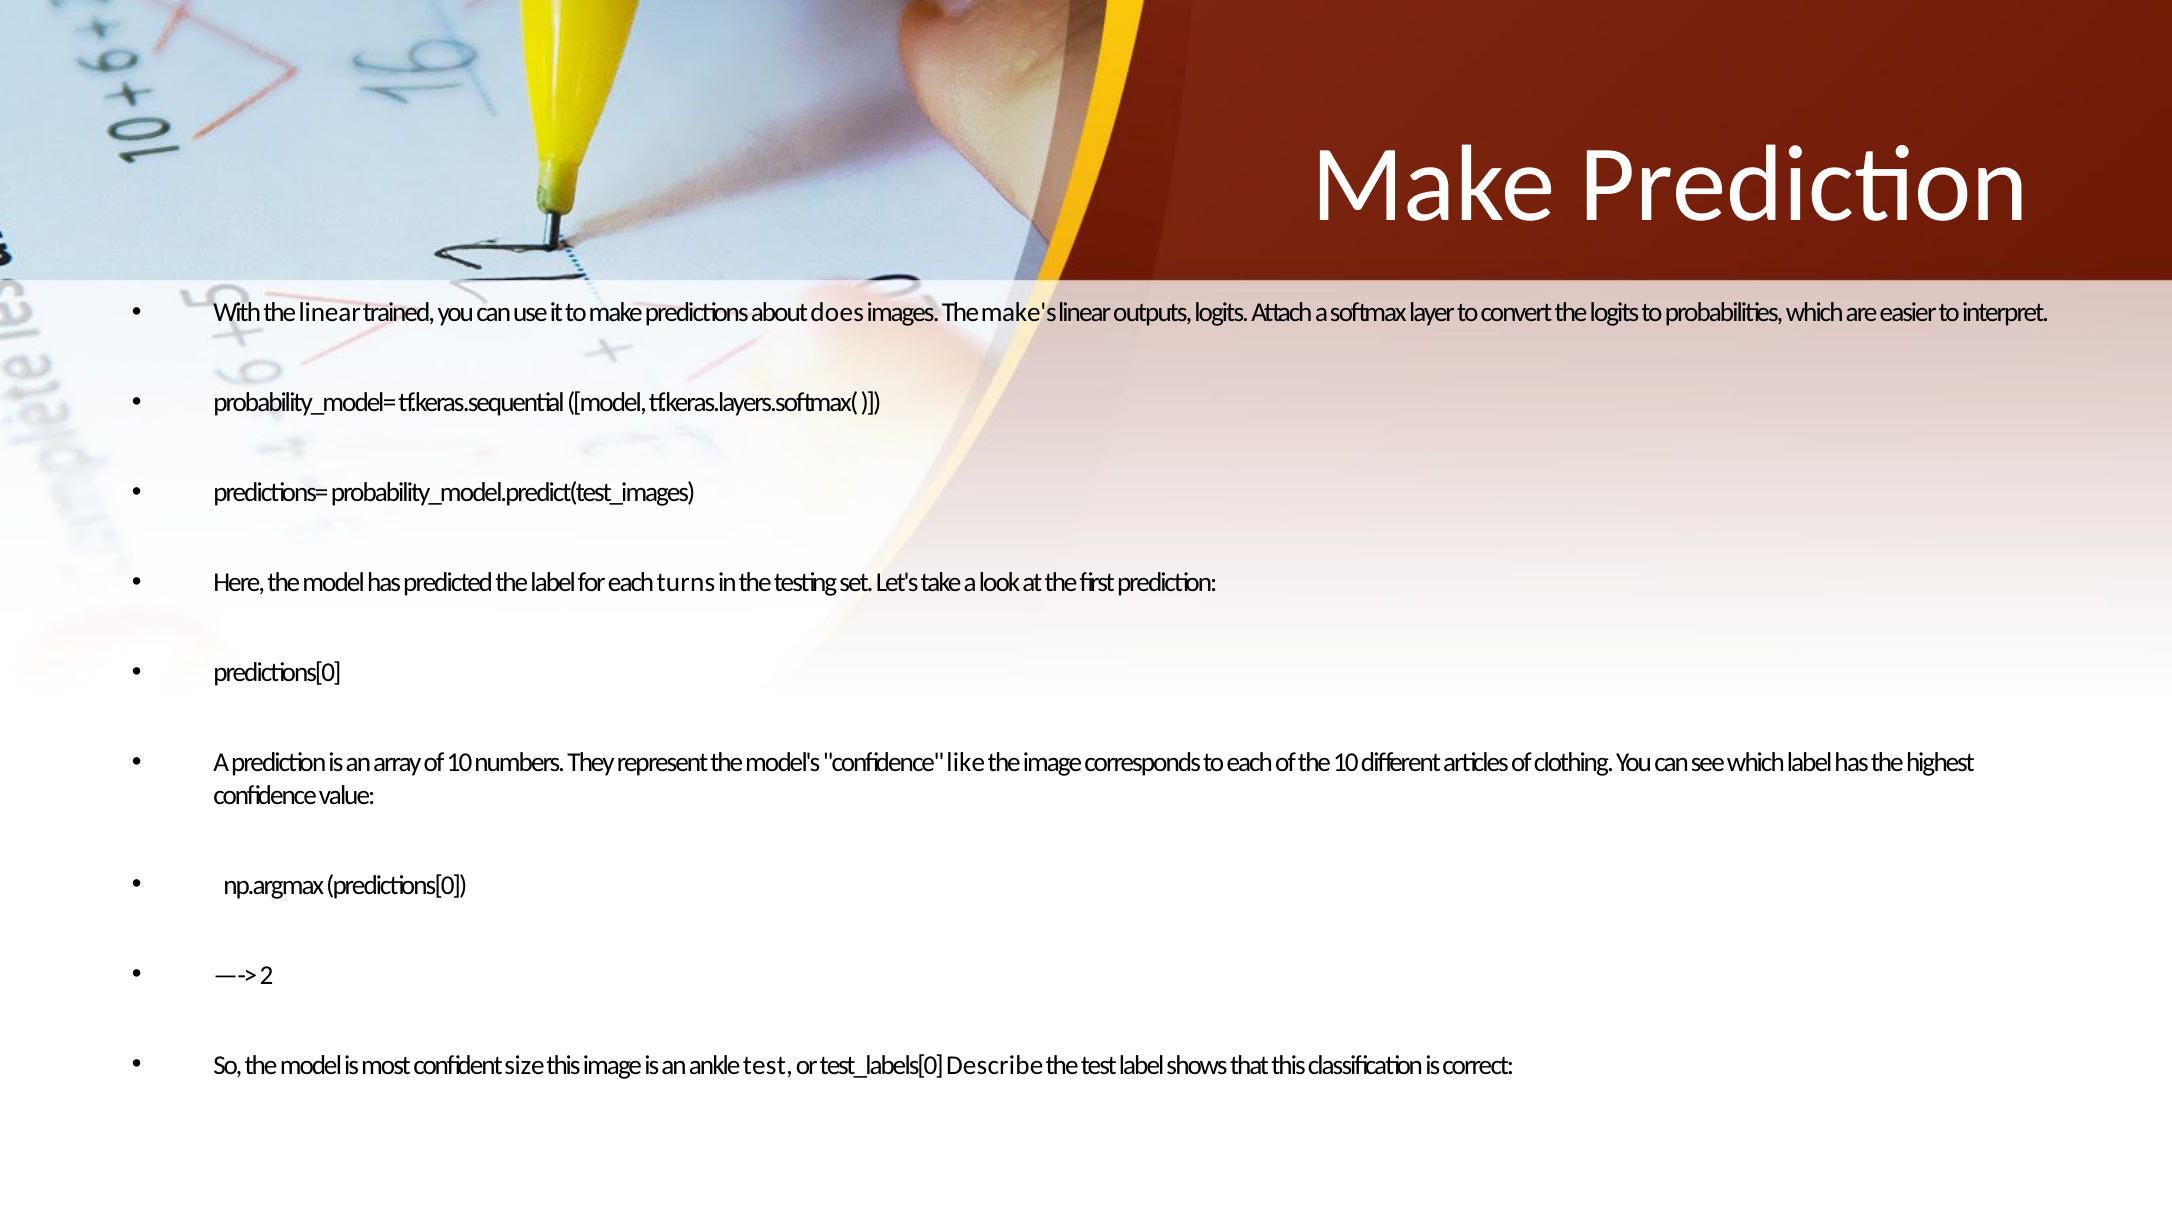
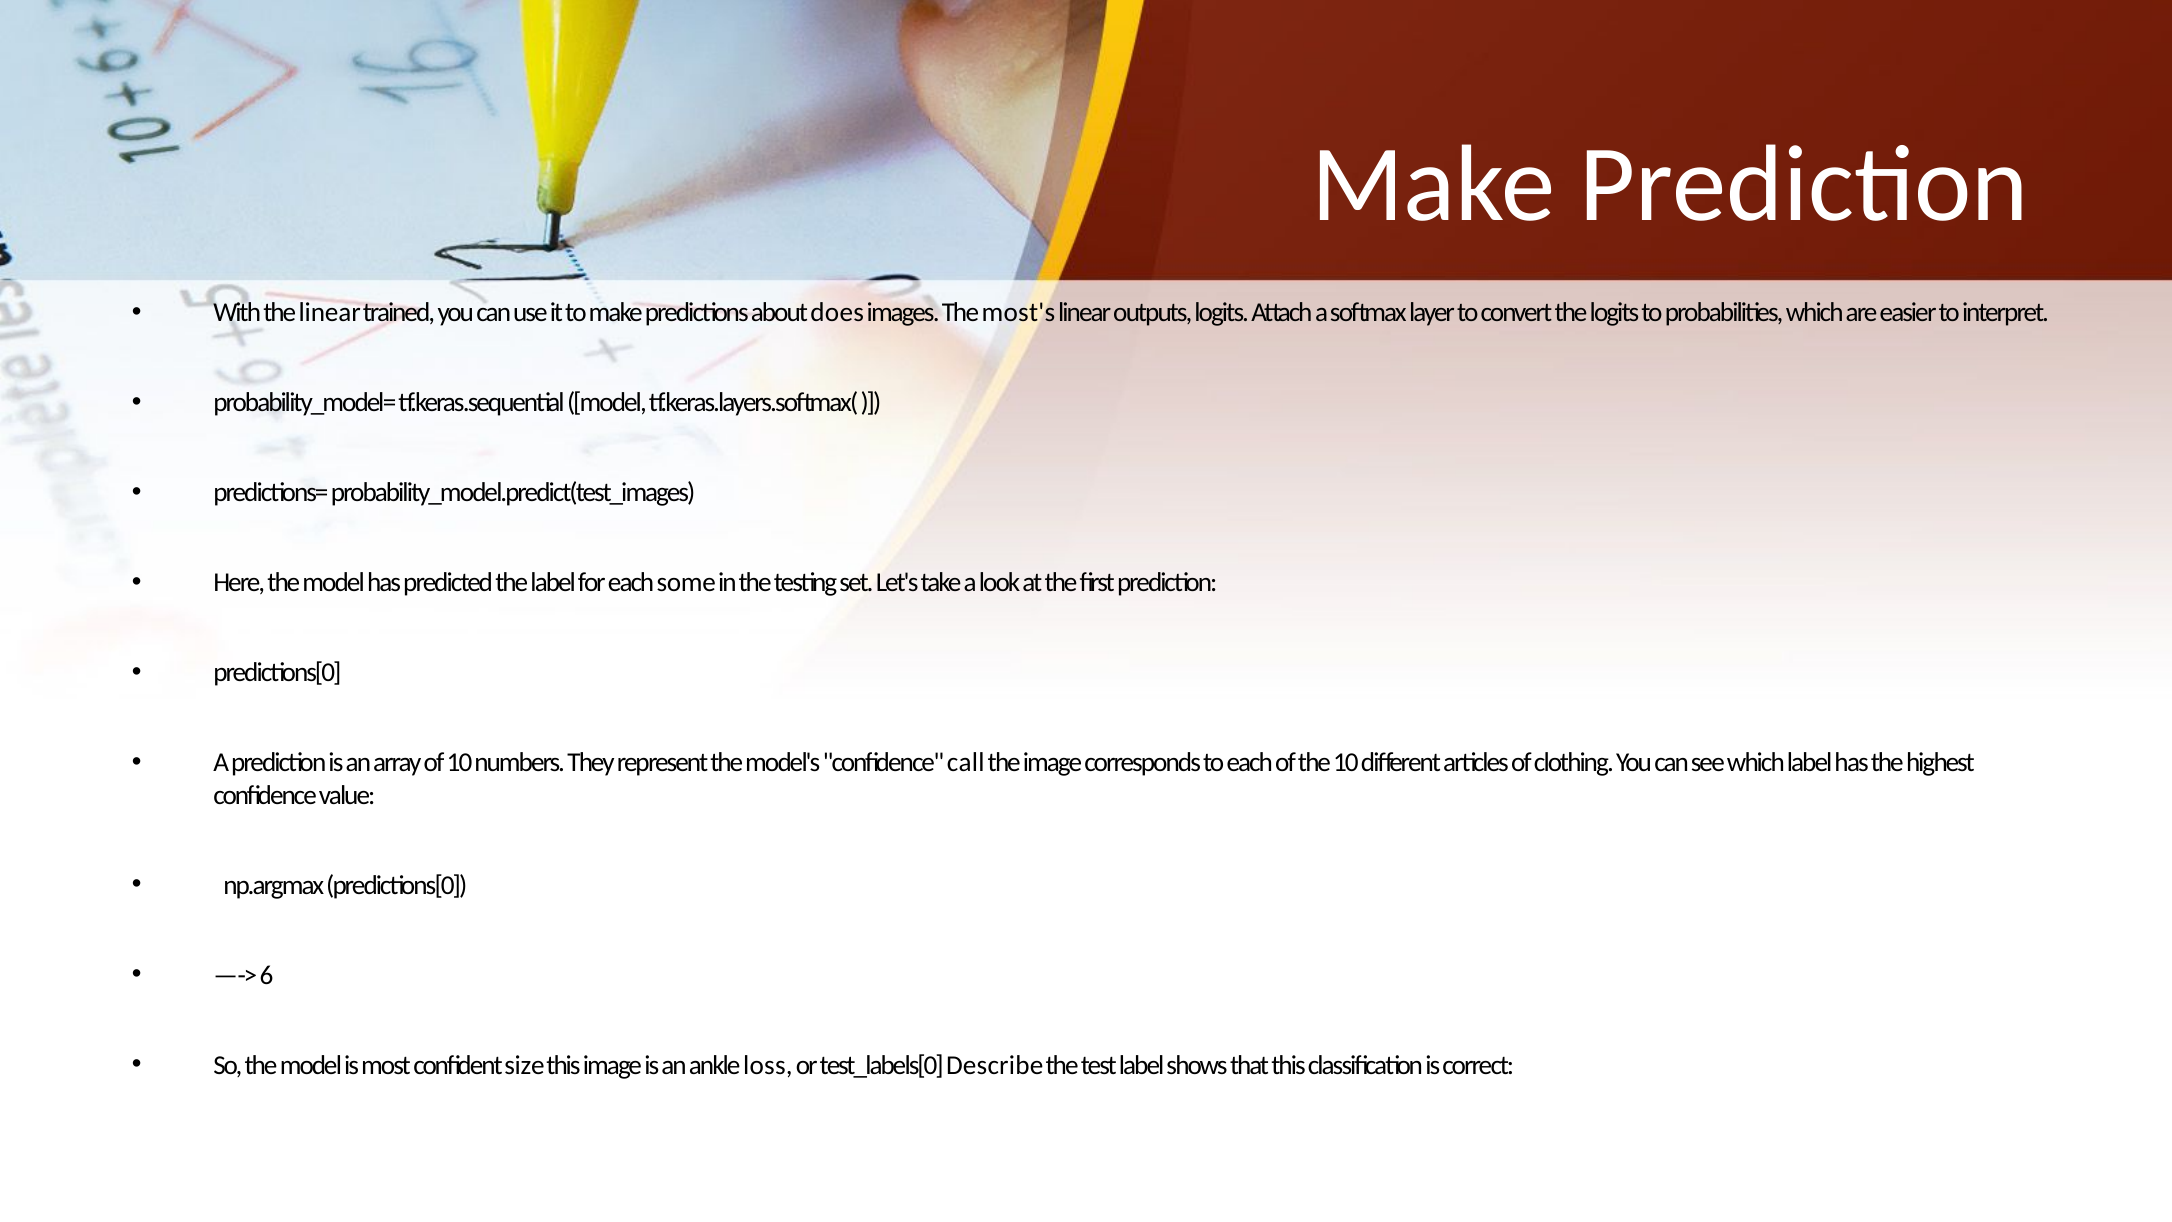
make's: make's -> most's (1018, 313)
turns: turns -> some (686, 583)
like: like -> call (966, 763)
2: 2 -> 6 (267, 975)
ankle test: test -> loss (768, 1065)
